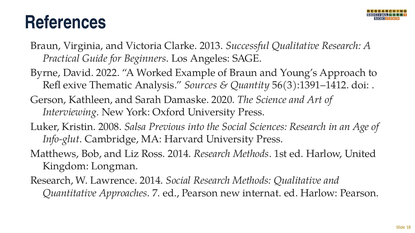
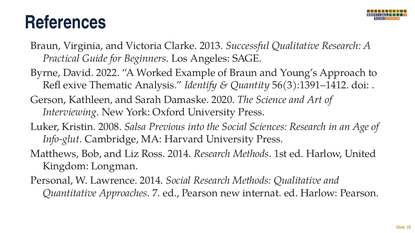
Sources: Sources -> Identify (201, 85)
Research: Research -> Personal (52, 181)
